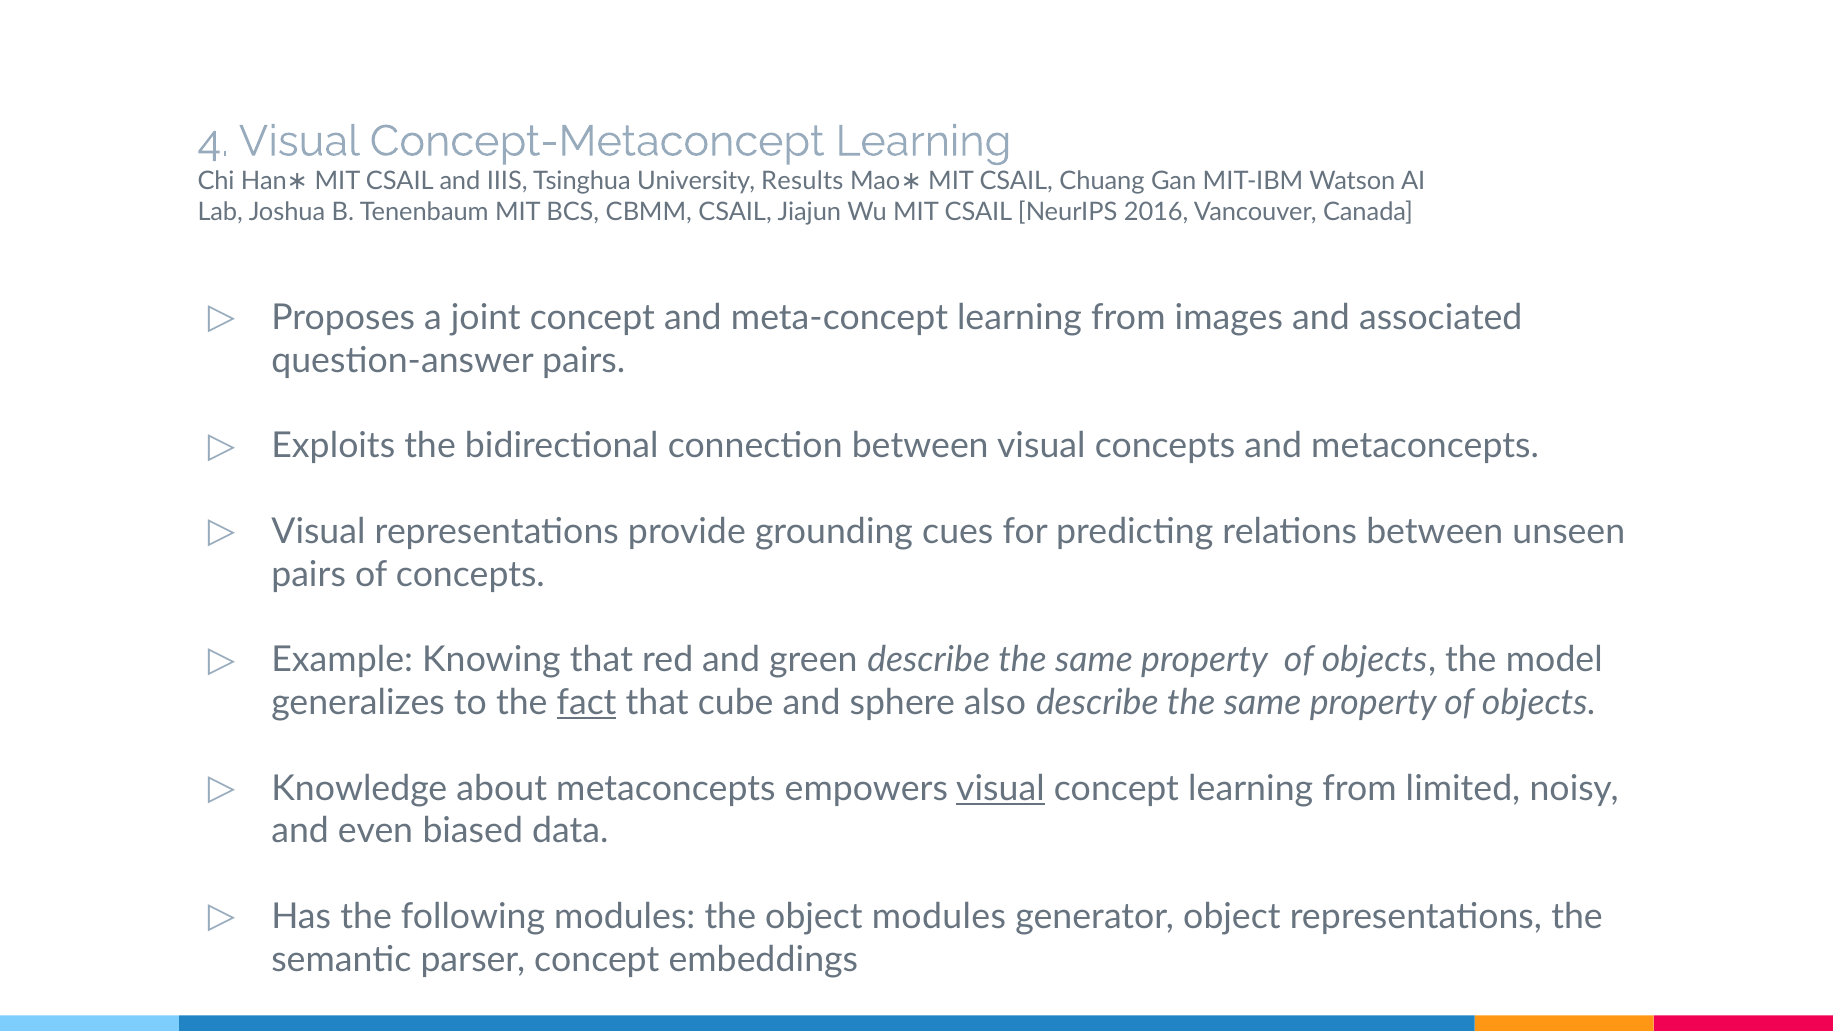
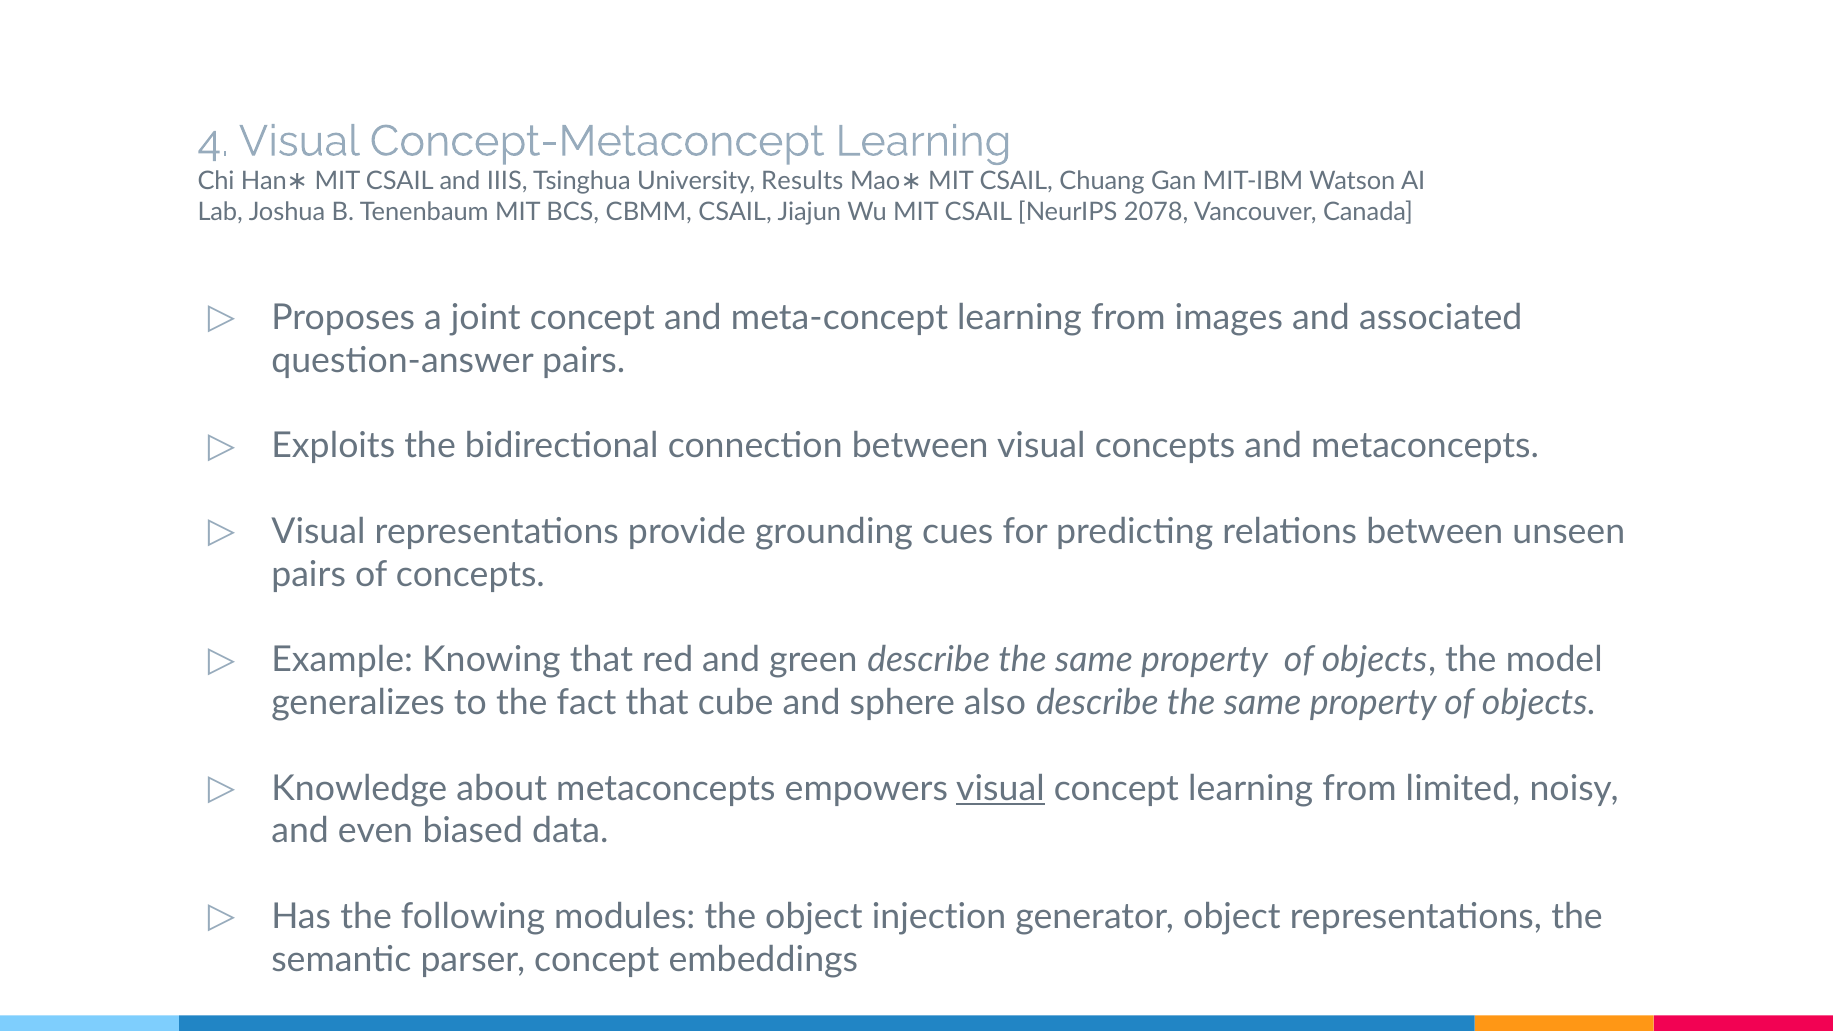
2016: 2016 -> 2078 (1156, 212)
fact underline: present -> none (587, 703)
object modules: modules -> injection (939, 917)
